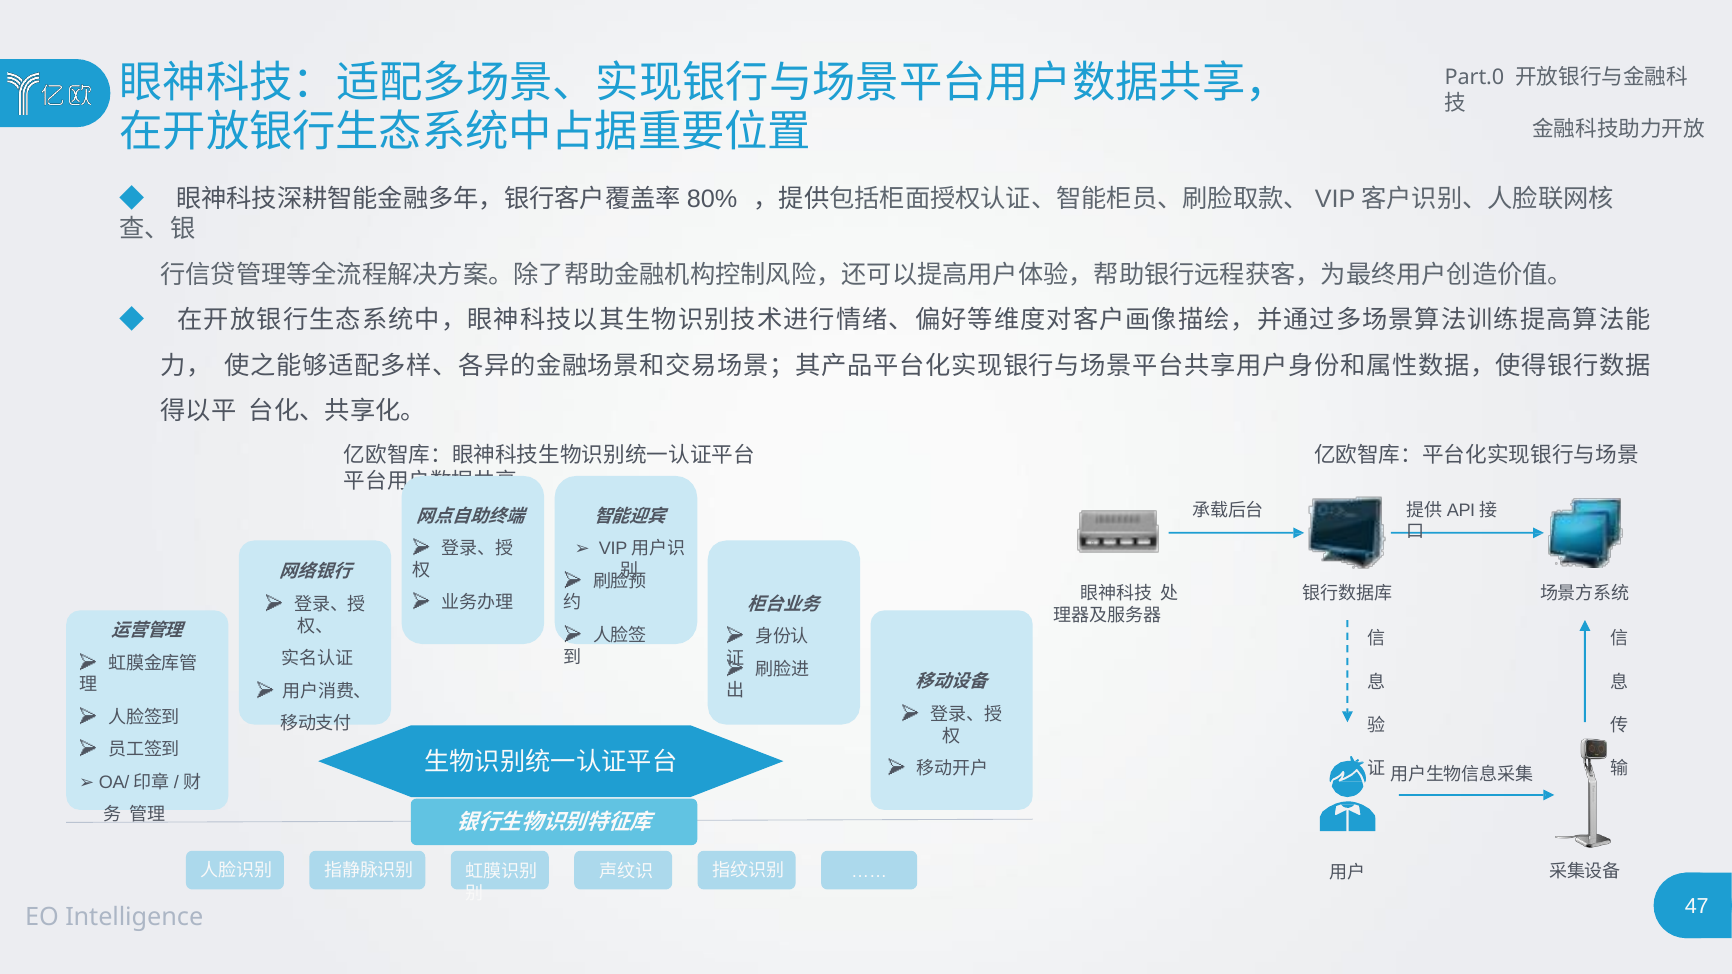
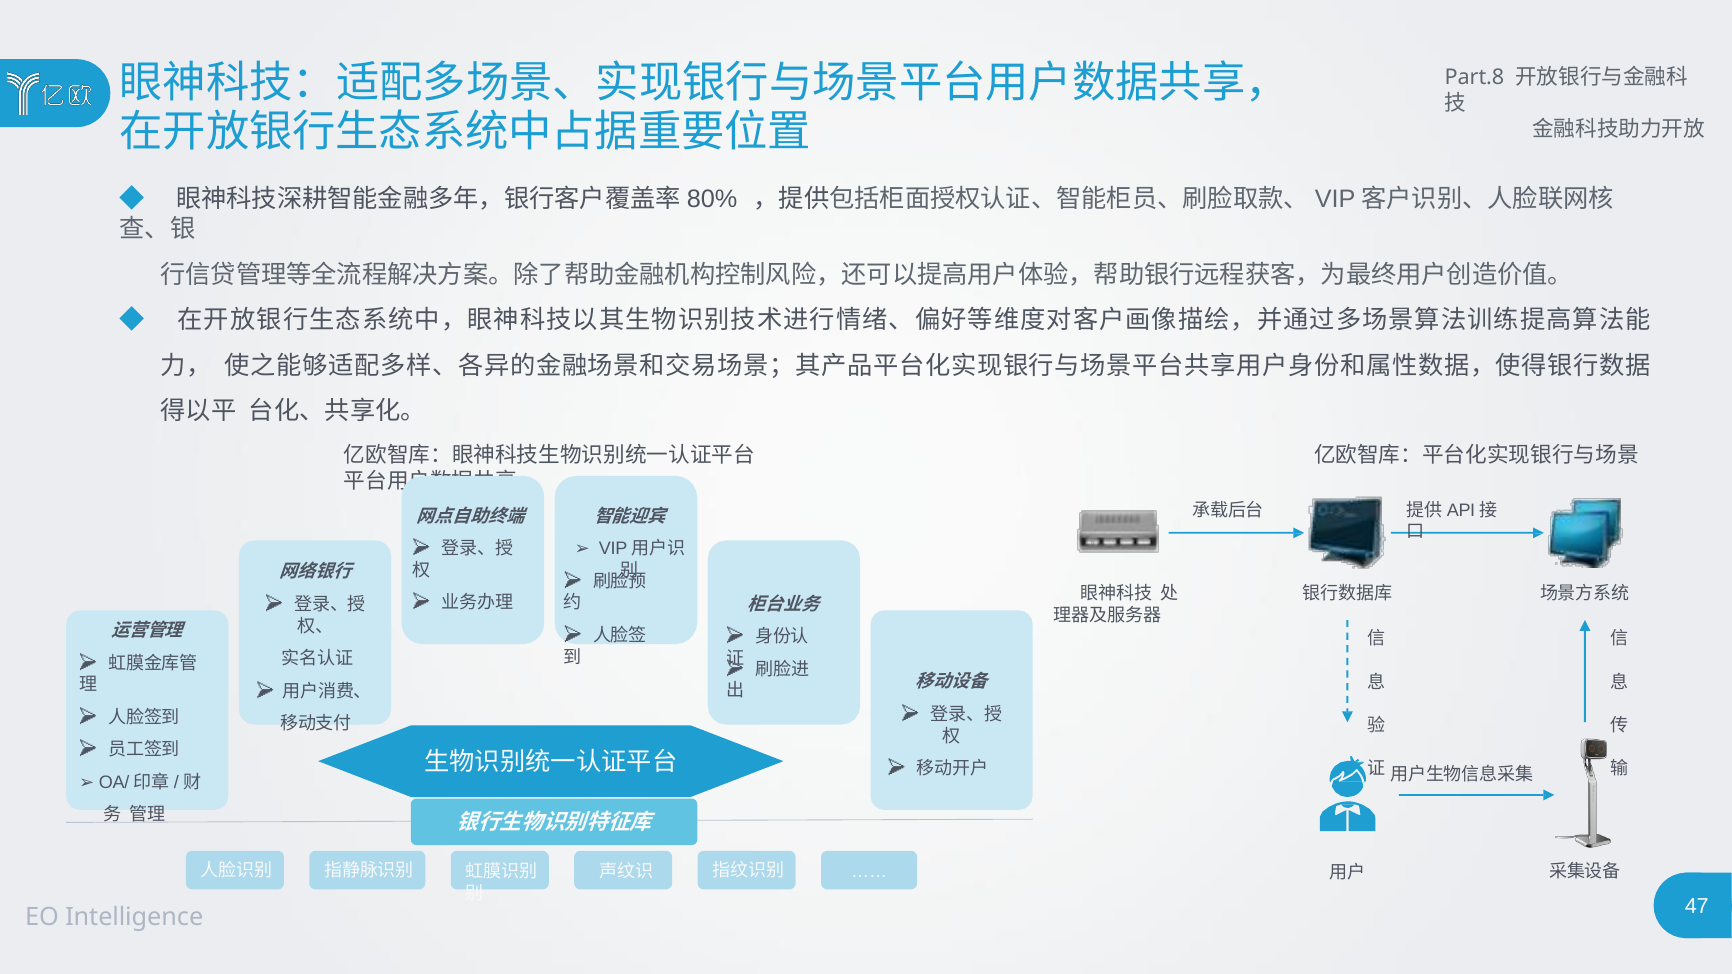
Part.0: Part.0 -> Part.8 (1475, 77)
